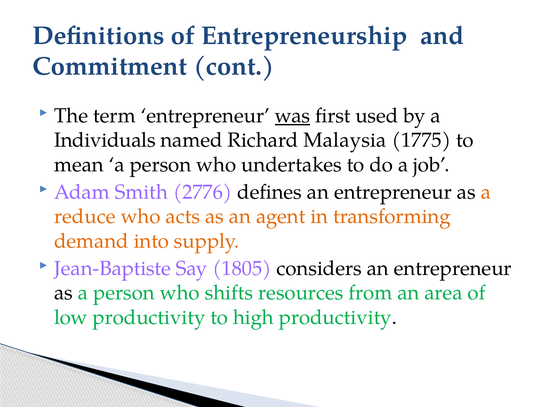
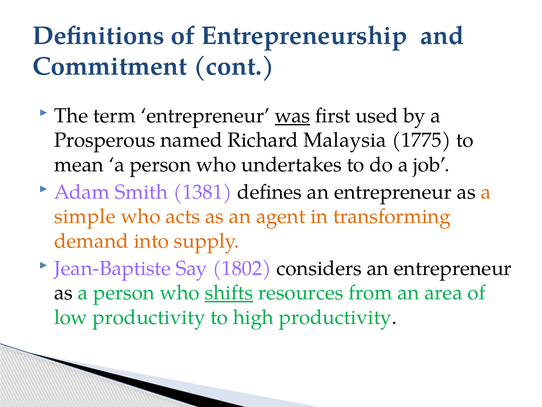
Individuals: Individuals -> Prosperous (105, 140)
2776: 2776 -> 1381 (203, 192)
reduce: reduce -> simple (85, 216)
1805: 1805 -> 1802 (242, 268)
shifts underline: none -> present (229, 293)
